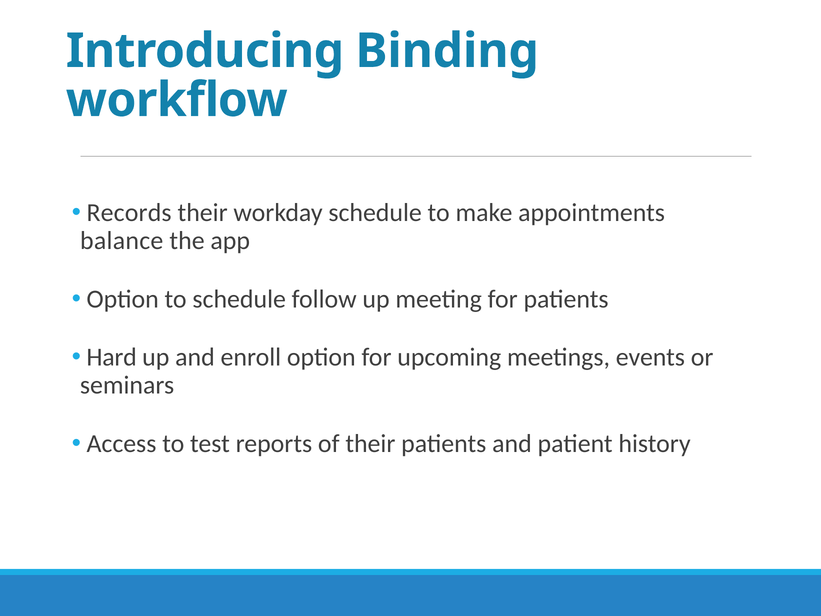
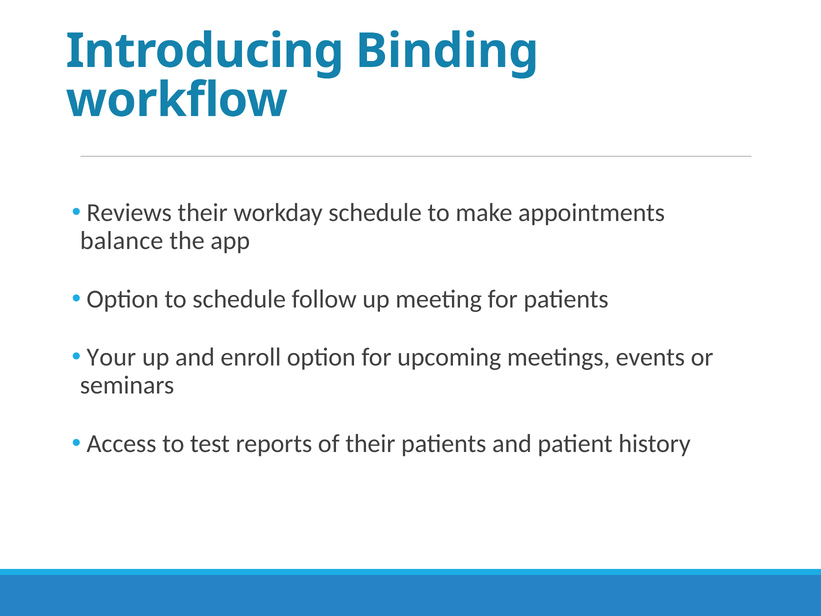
Records: Records -> Reviews (129, 213)
Hard: Hard -> Your (111, 357)
